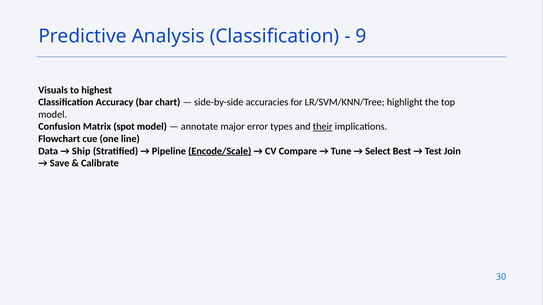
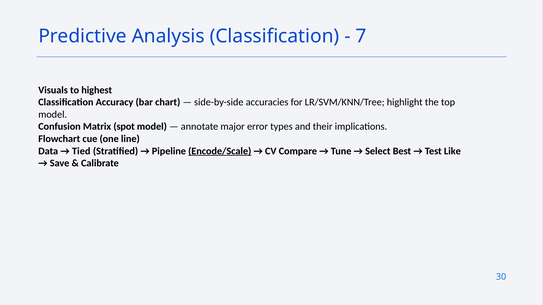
9: 9 -> 7 (361, 36)
their underline: present -> none (323, 127)
Ship: Ship -> Tied (81, 151)
Join: Join -> Like (452, 151)
